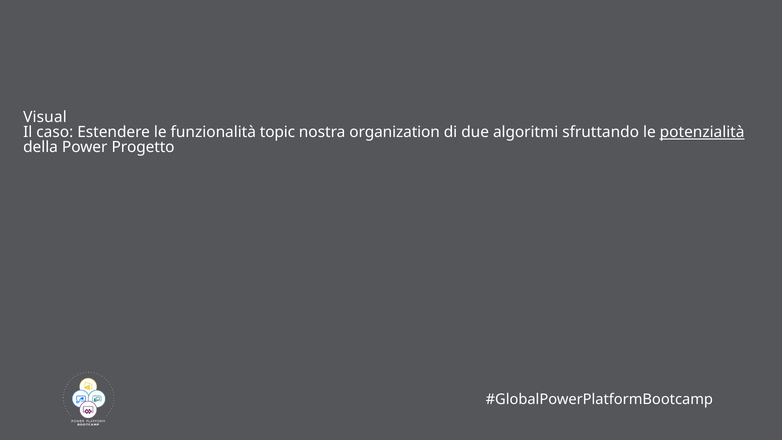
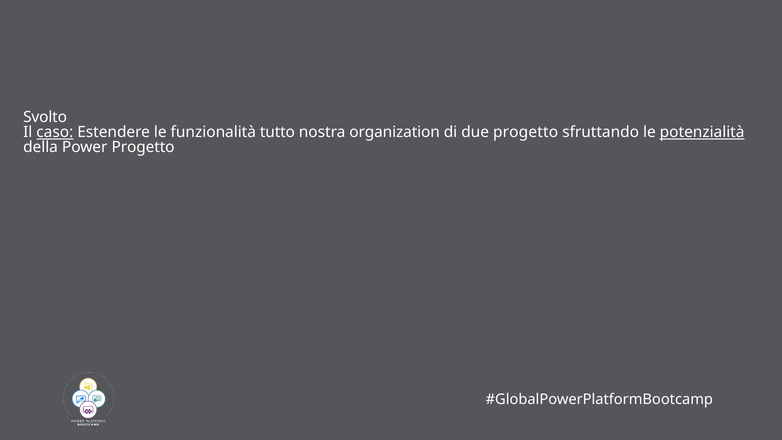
Visual: Visual -> Svolto (45, 117)
caso underline: none -> present (55, 132)
topic: topic -> tutto (277, 132)
due algoritmi: algoritmi -> progetto (526, 132)
